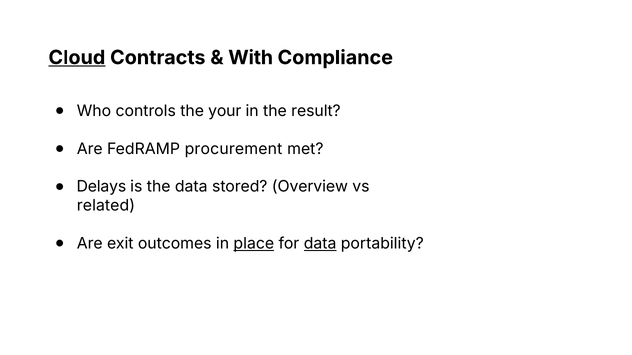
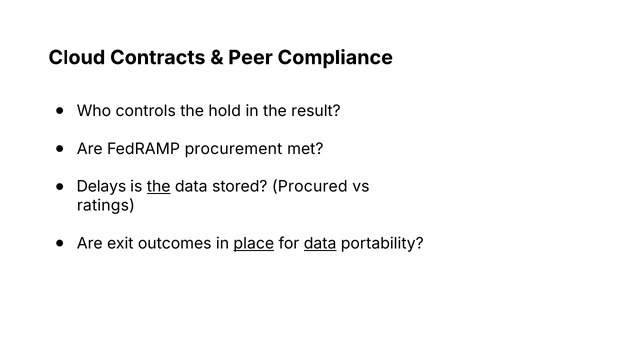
Cloud underline: present -> none (77, 58)
With: With -> Peer (251, 58)
your: your -> hold (225, 111)
the underline: none -> present (159, 187)
Overview: Overview -> Procured (310, 187)
related: related -> ratings (106, 206)
